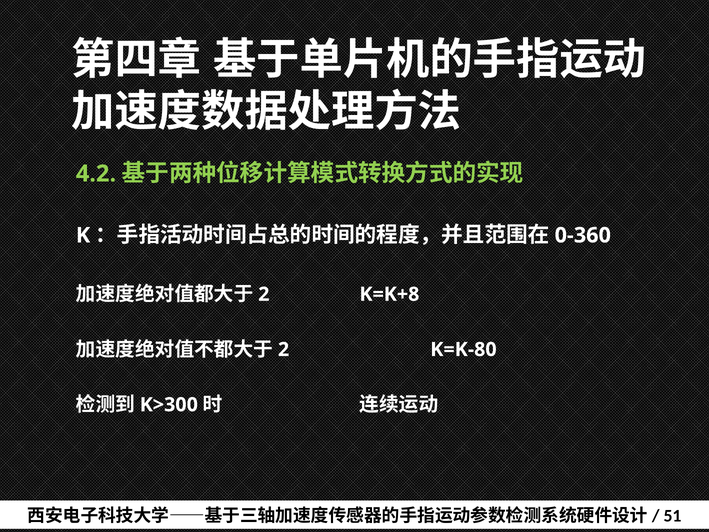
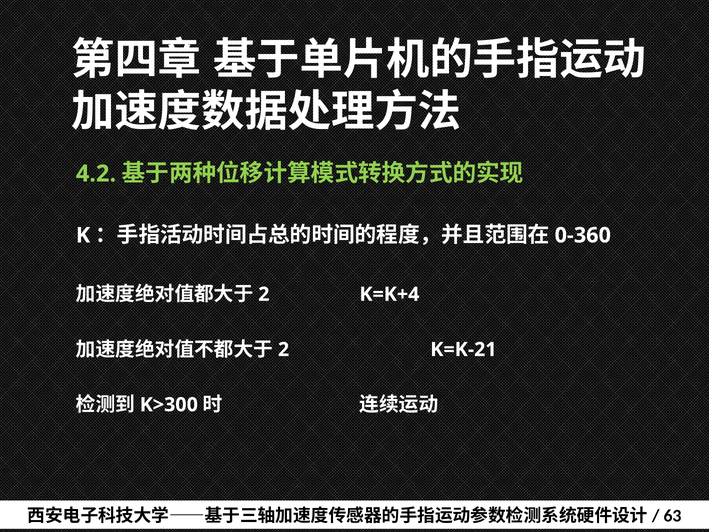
K=K+8: K=K+8 -> K=K+4 (389, 294)
K=K-80: K=K-80 -> K=K-21 (463, 349)
51: 51 -> 63 (672, 516)
